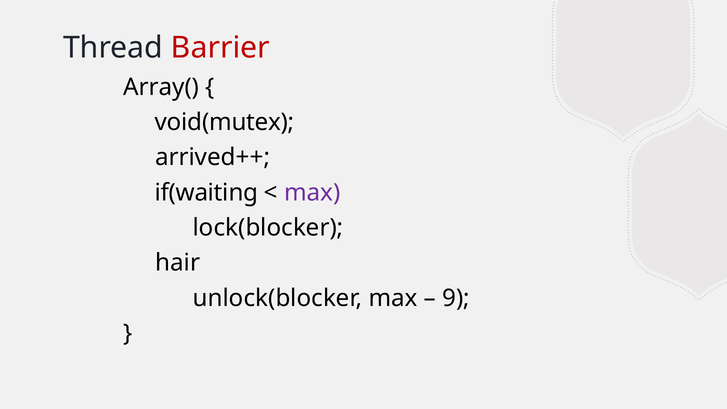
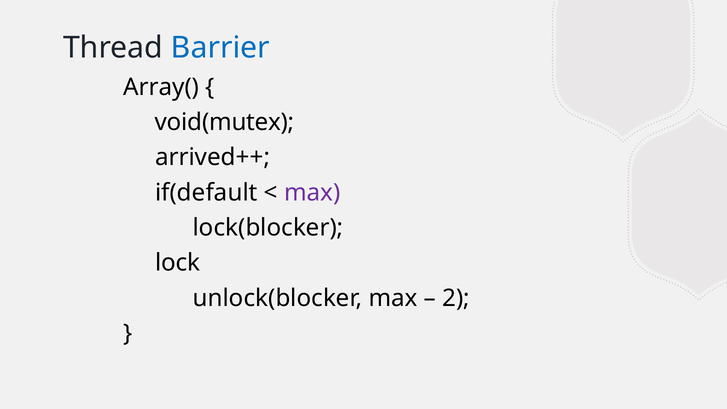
Barrier colour: red -> blue (220, 48)
if(waiting: if(waiting -> if(default (206, 193)
hair: hair -> lock (178, 263)
9: 9 -> 2 (456, 298)
